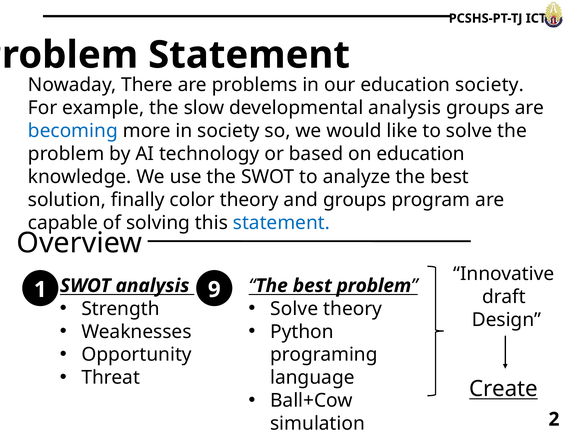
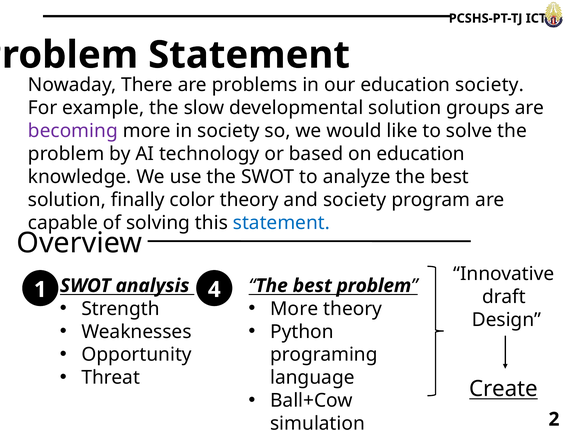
developmental analysis: analysis -> solution (405, 108)
becoming colour: blue -> purple (73, 131)
and groups: groups -> society (355, 200)
9: 9 -> 4 (214, 290)
Solve: Solve -> More (294, 309)
